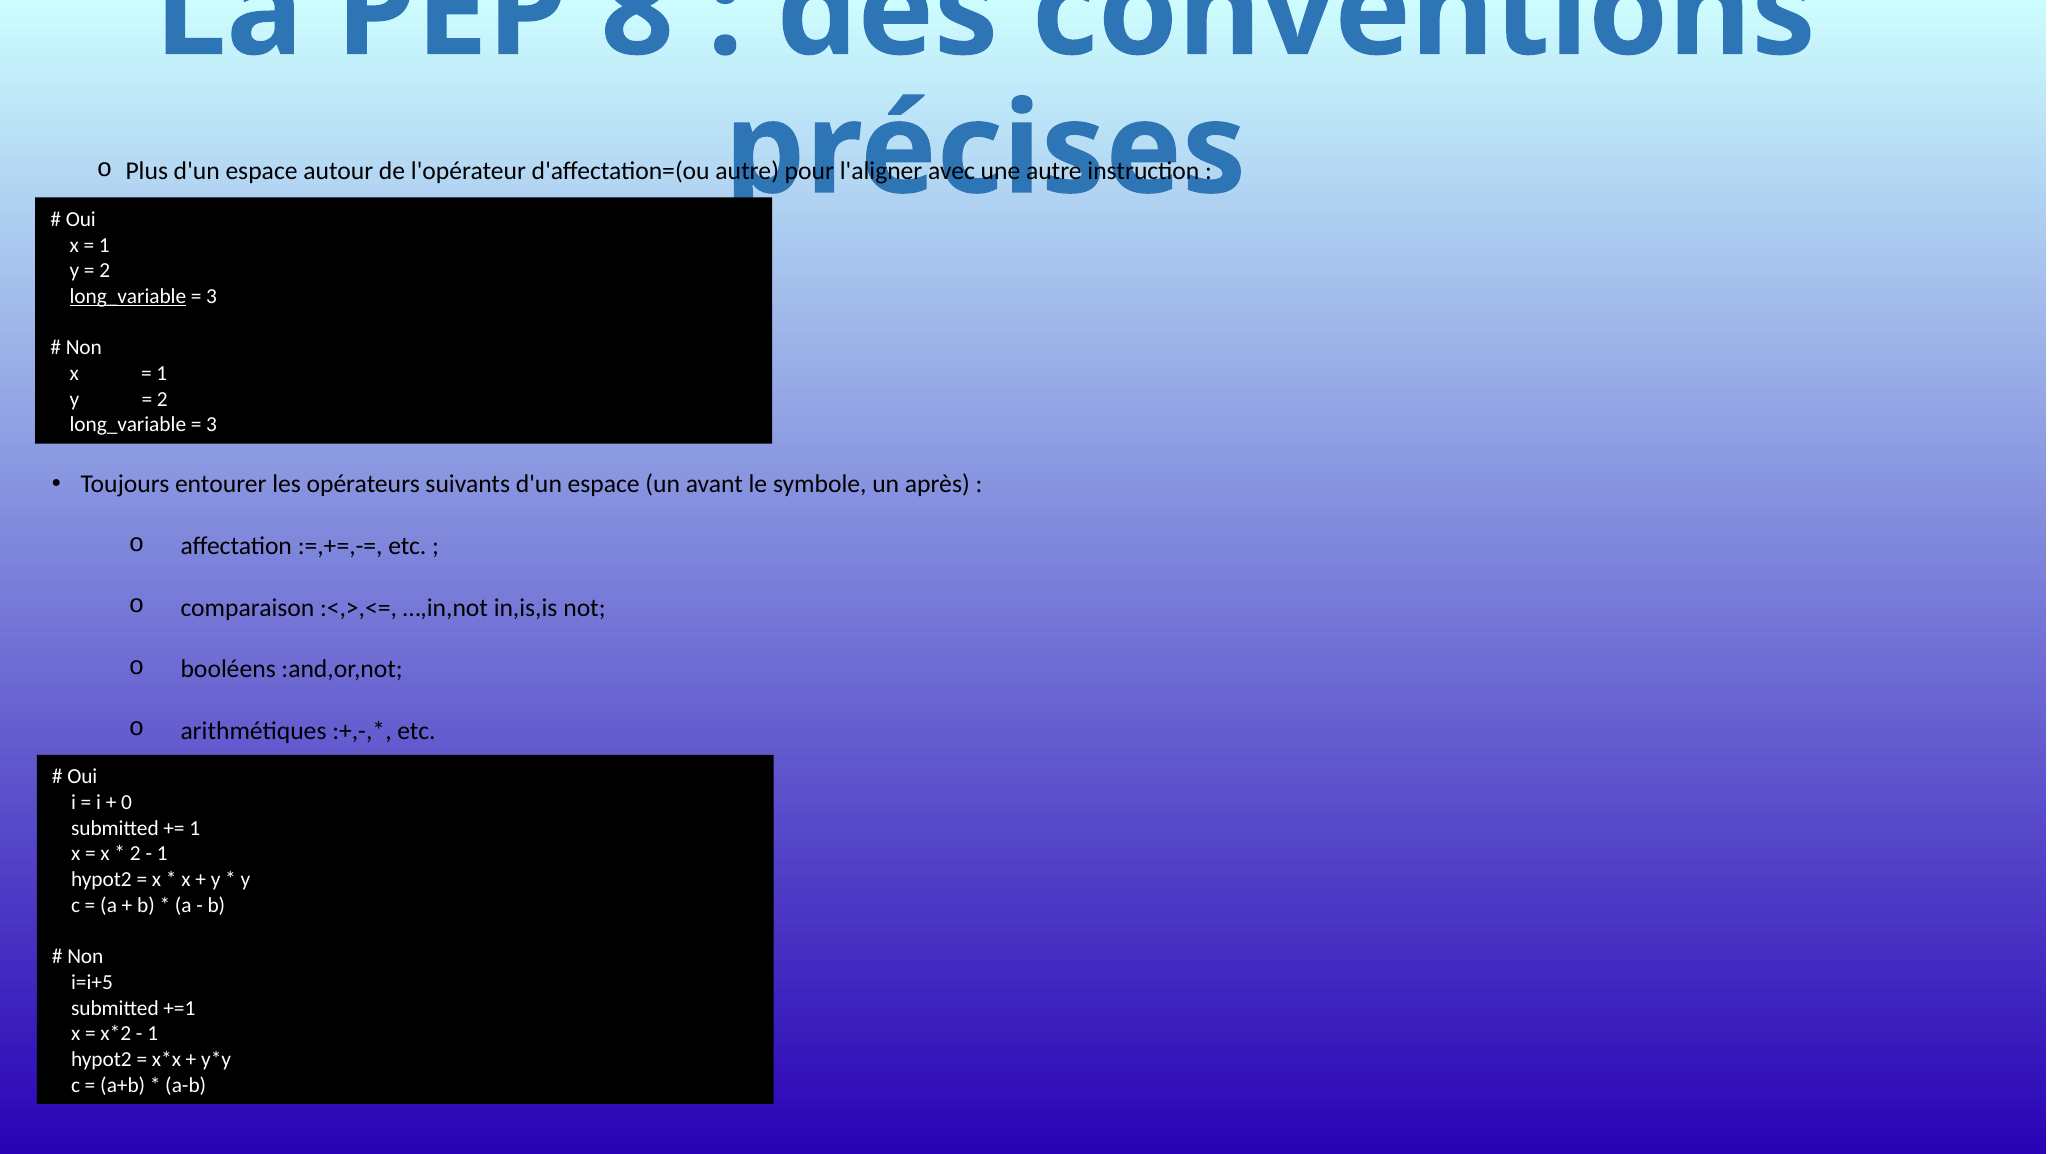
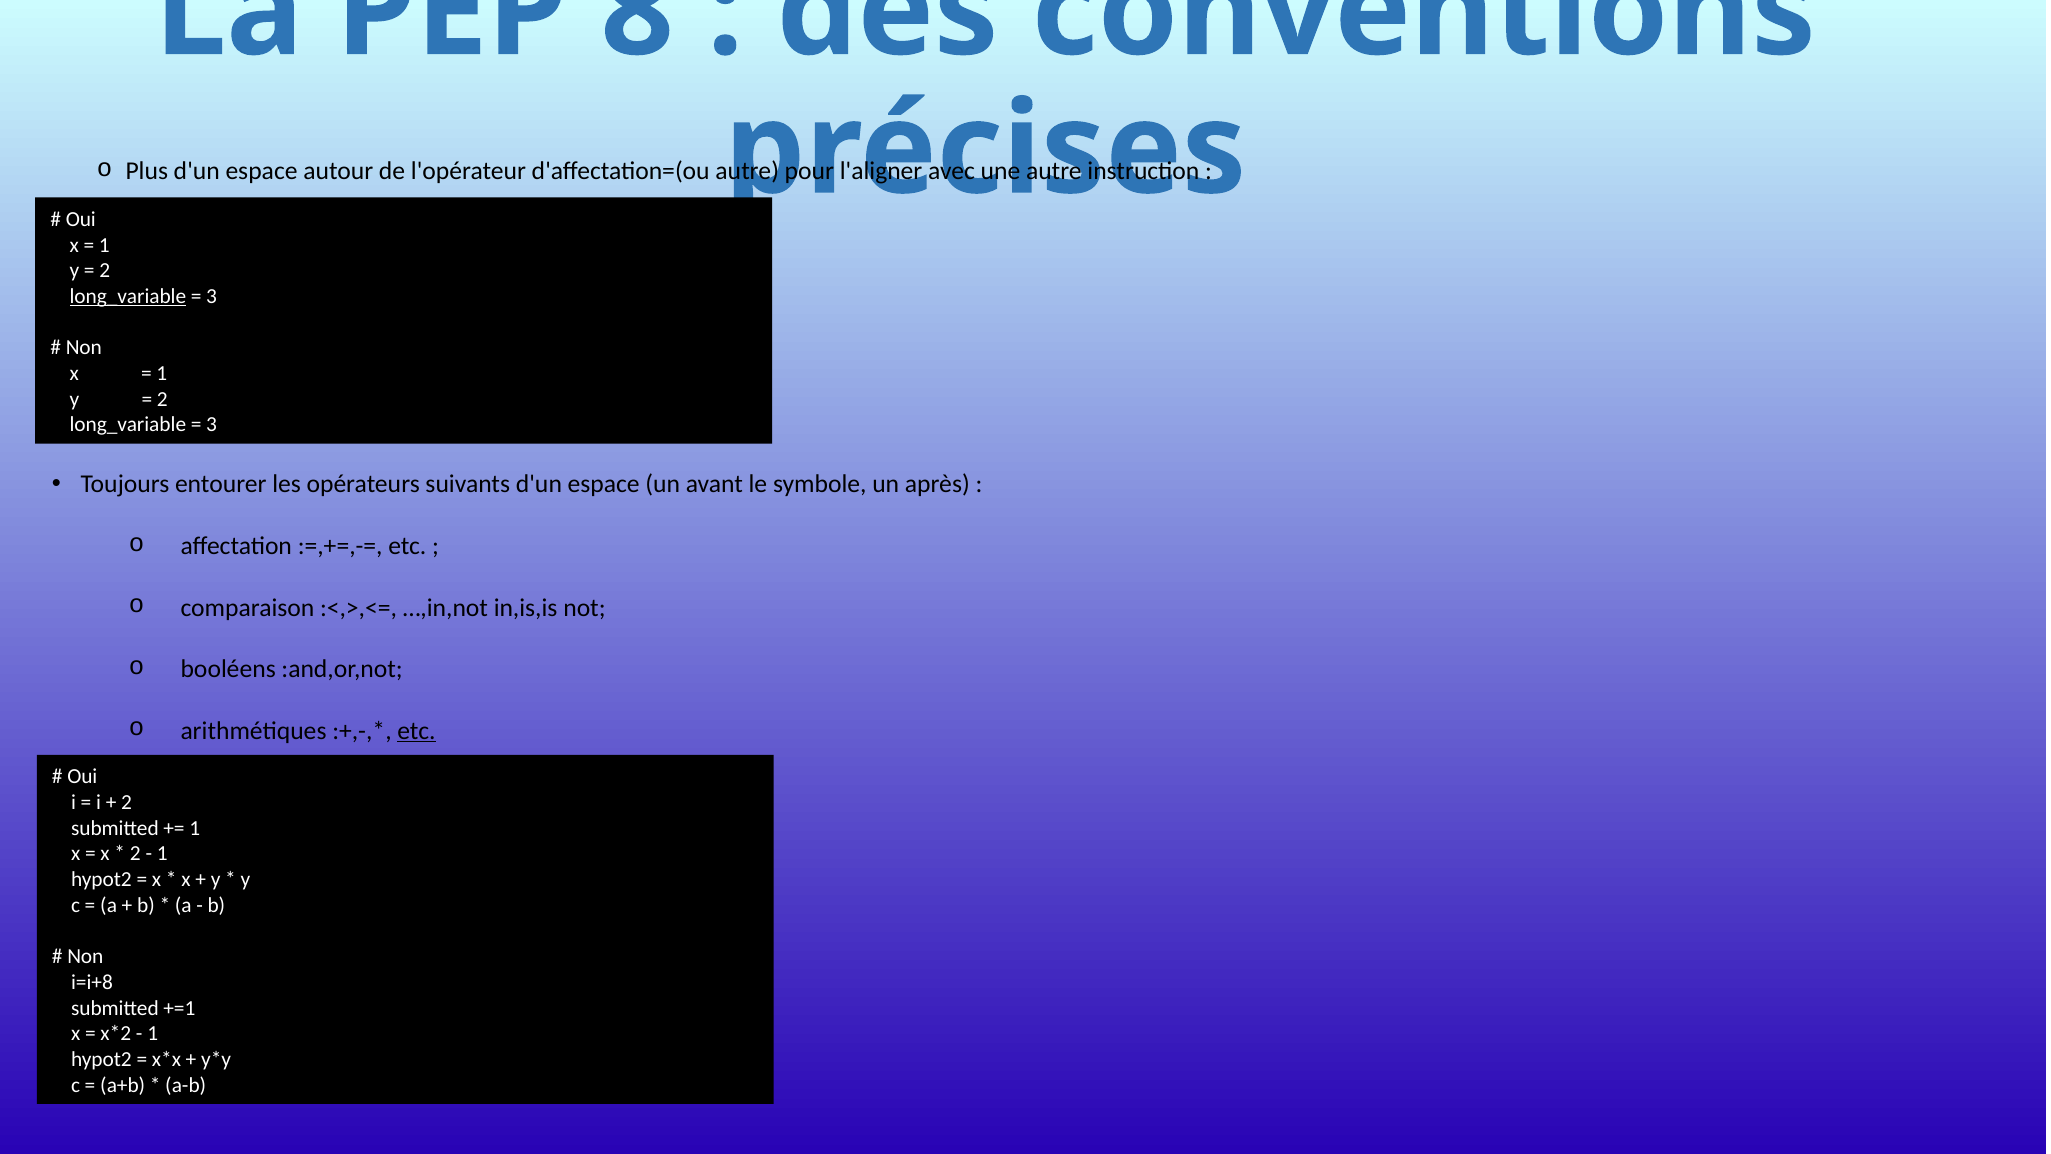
etc underline: none -> present (416, 731)
0: 0 -> 2 (127, 802)
i=i+5: i=i+5 -> i=i+8 (92, 982)
